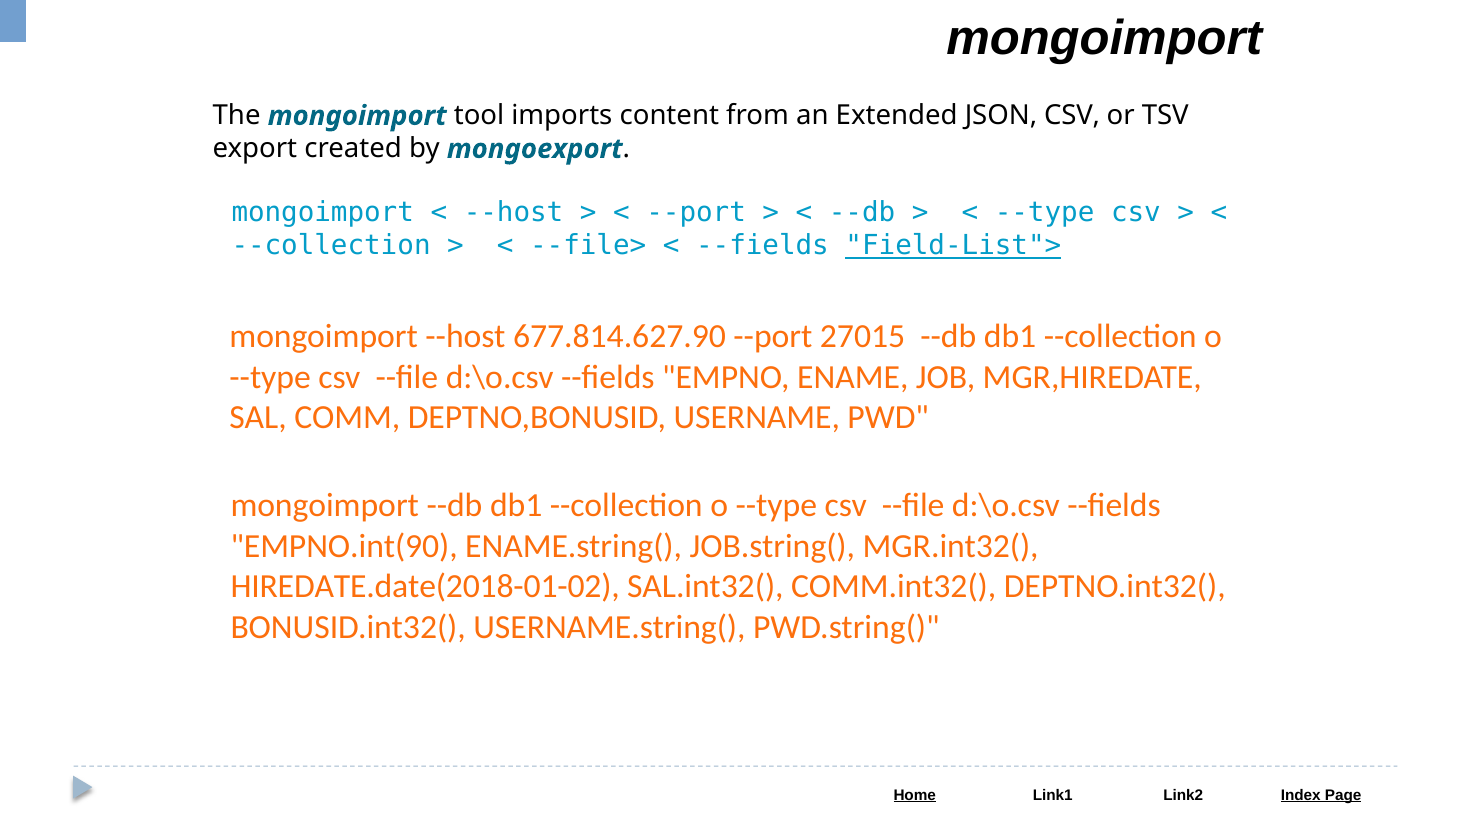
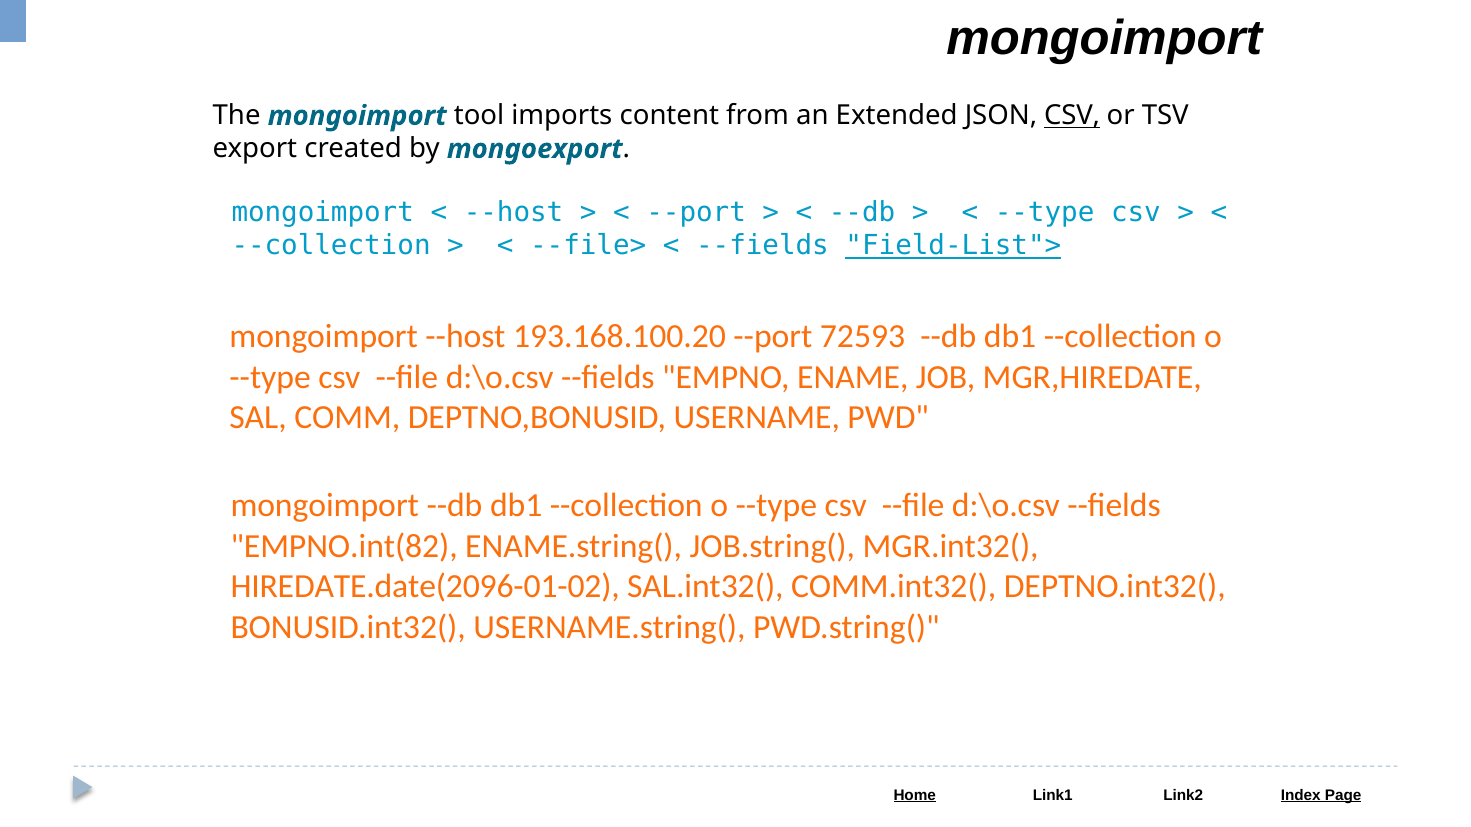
CSV underline: none -> present (1072, 116)
677.814.627.90: 677.814.627.90 -> 193.168.100.20 (619, 337)
27015: 27015 -> 72593 (863, 337)
EMPNO.int(90: EMPNO.int(90 -> EMPNO.int(82 (344, 546)
HIREDATE.date(2018-01-02: HIREDATE.date(2018-01-02 -> HIREDATE.date(2096-01-02 (425, 587)
